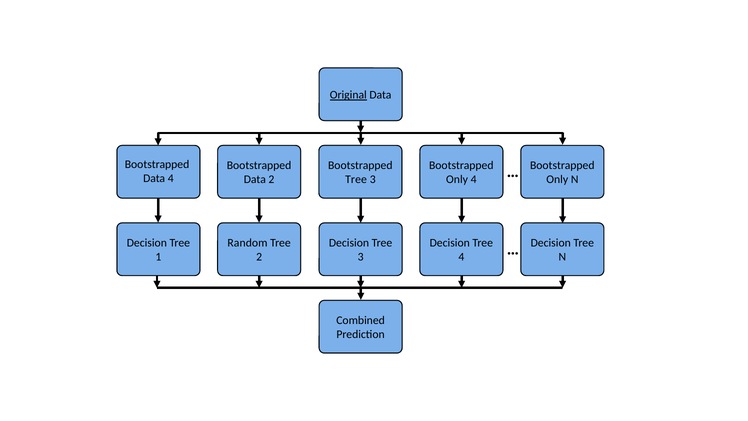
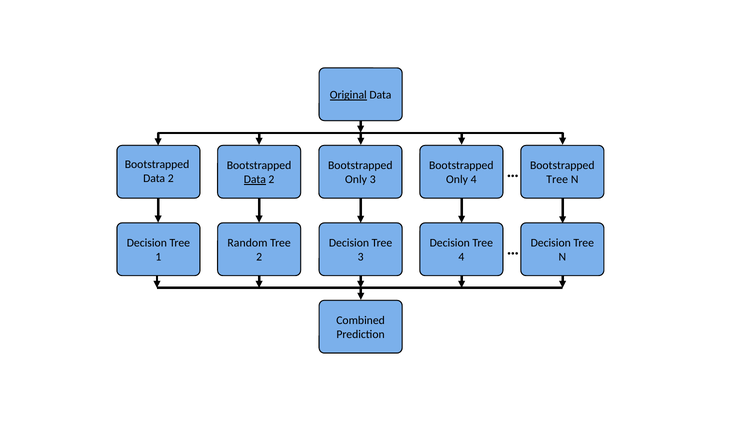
4: 4 -> 2 (171, 178)
Data underline: none -> present (255, 179)
Tree: Tree -> Only (356, 179)
Only: Only -> Tree (557, 179)
